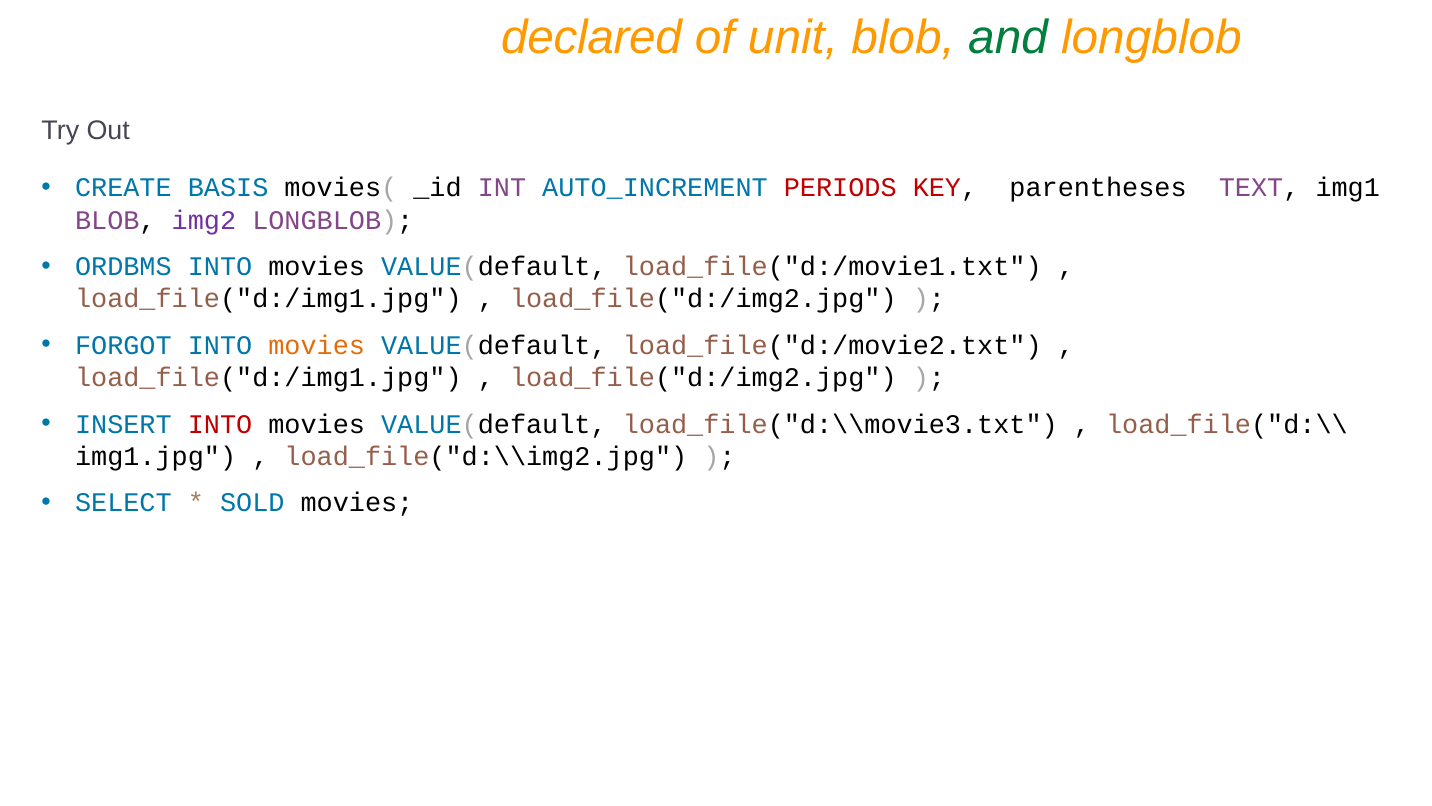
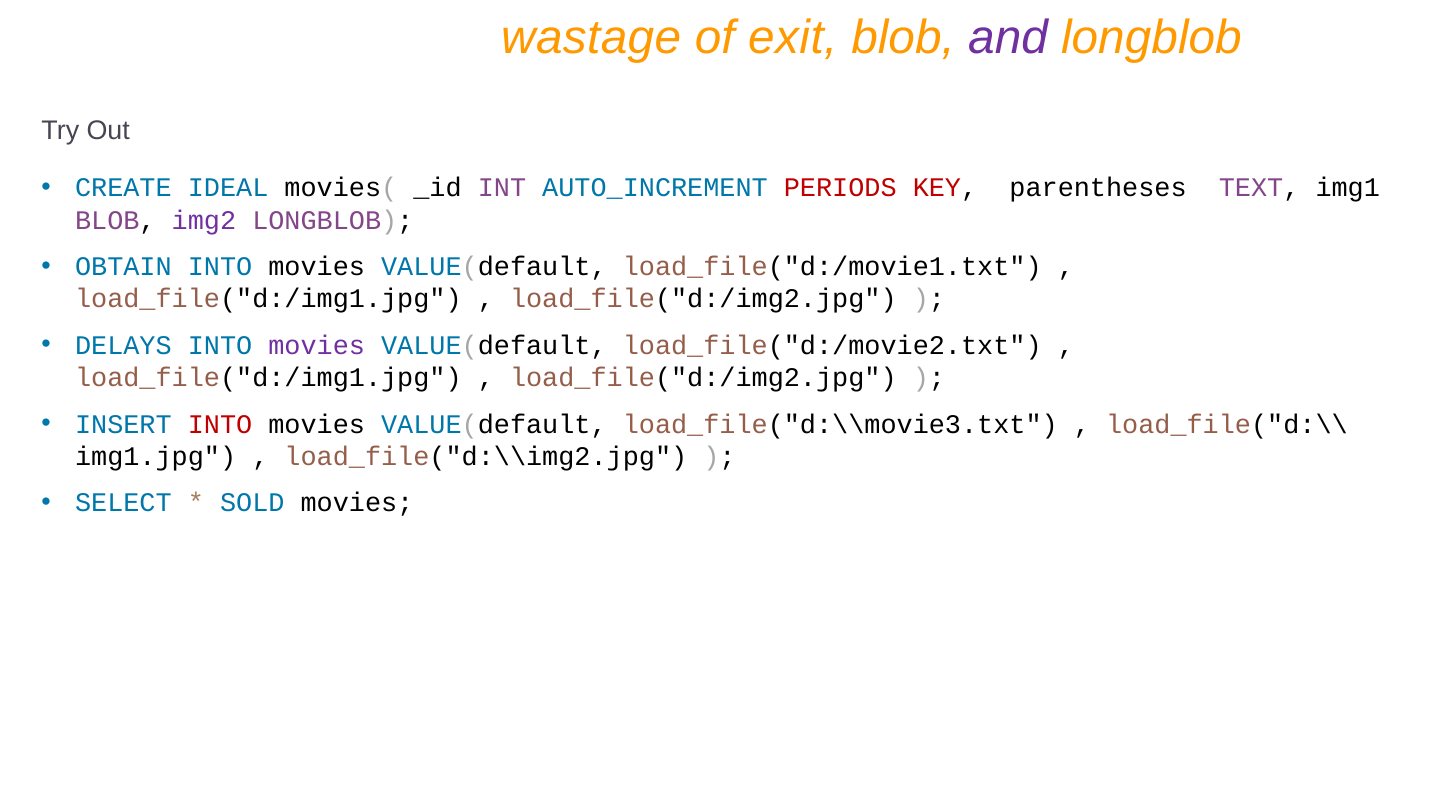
declared: declared -> wastage (591, 37)
unit: unit -> exit (793, 37)
and colour: green -> purple (1008, 37)
BASIS: BASIS -> IDEAL (228, 188)
ORDBMS: ORDBMS -> OBTAIN (123, 267)
FORGOT: FORGOT -> DELAYS (123, 345)
movies colour: orange -> purple (317, 345)
